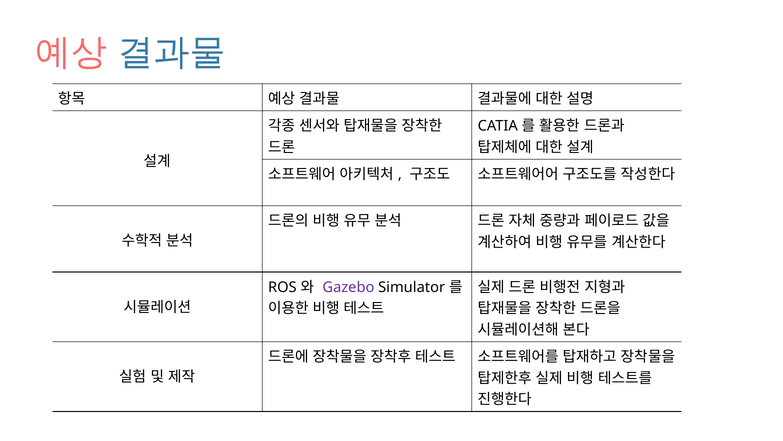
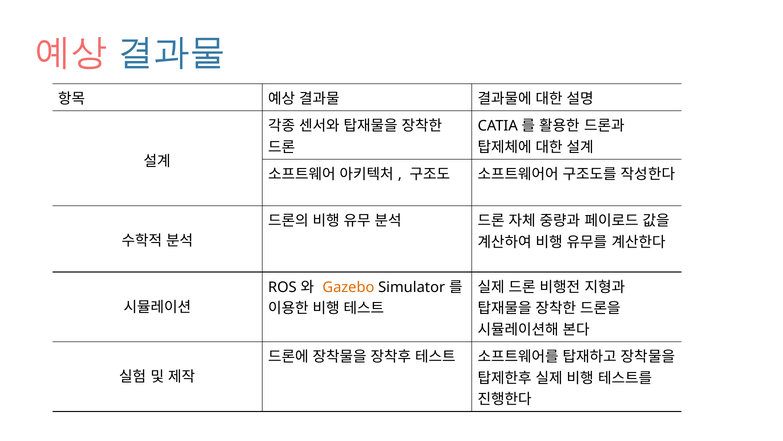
Gazebo colour: purple -> orange (348, 287)
